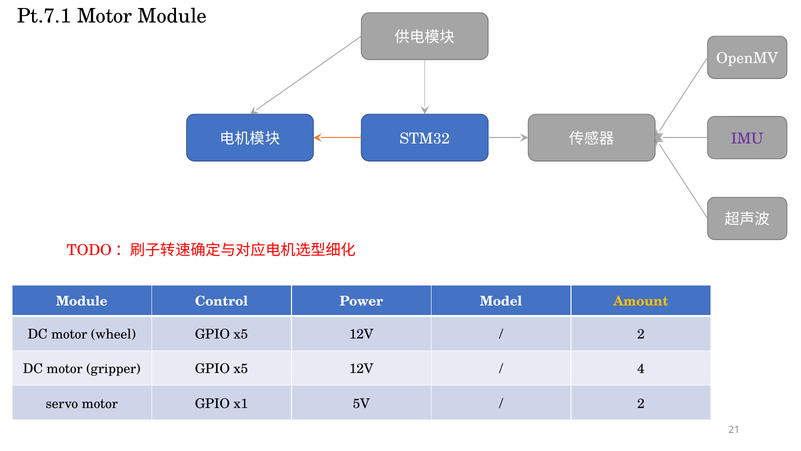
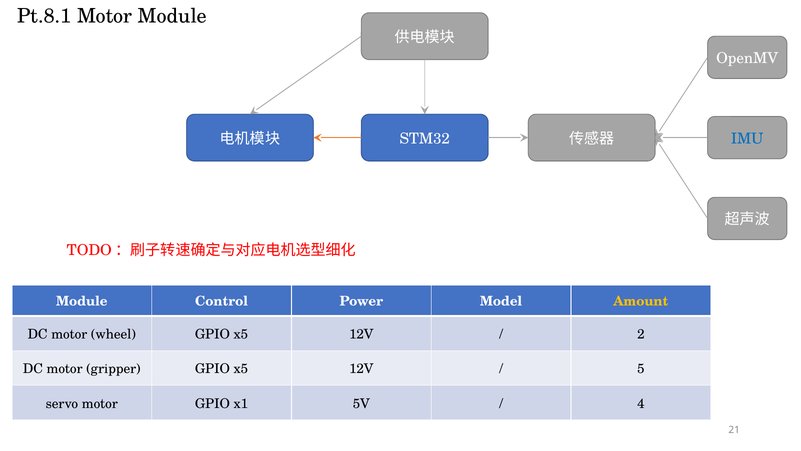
Pt.7.1: Pt.7.1 -> Pt.8.1 (44, 16)
IMU colour: purple -> blue (747, 139)
4: 4 -> 5 (641, 369)
2: 2 -> 4 (641, 403)
